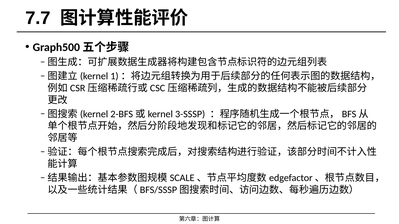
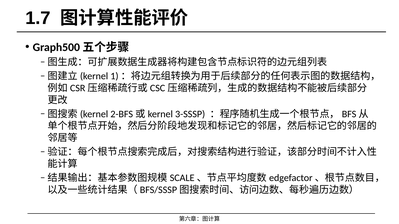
7.7: 7.7 -> 1.7 (38, 18)
